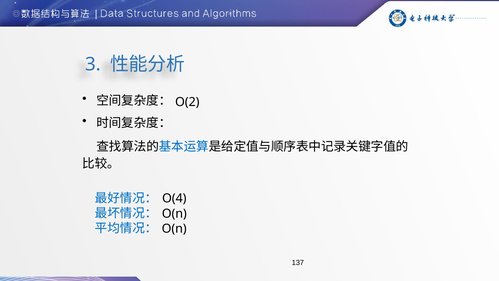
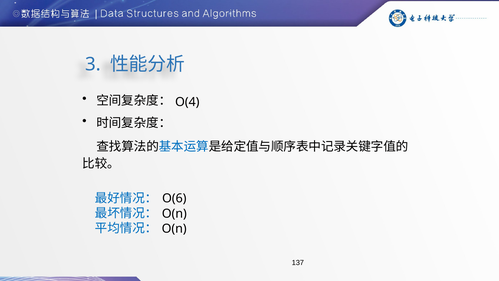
O(2: O(2 -> O(4 (187, 102)
O(4: O(4 -> O(6 (174, 198)
